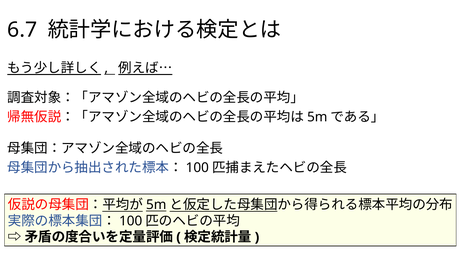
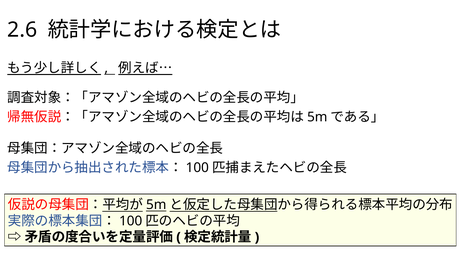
6.7: 6.7 -> 2.6 (22, 30)
